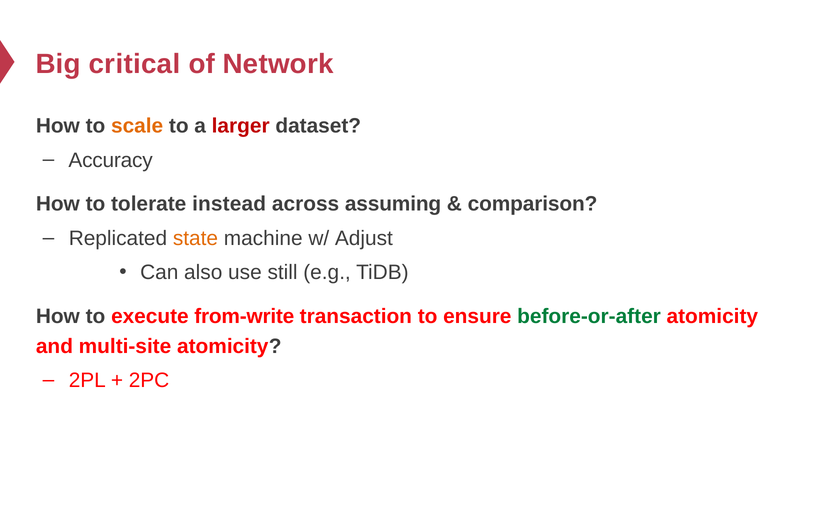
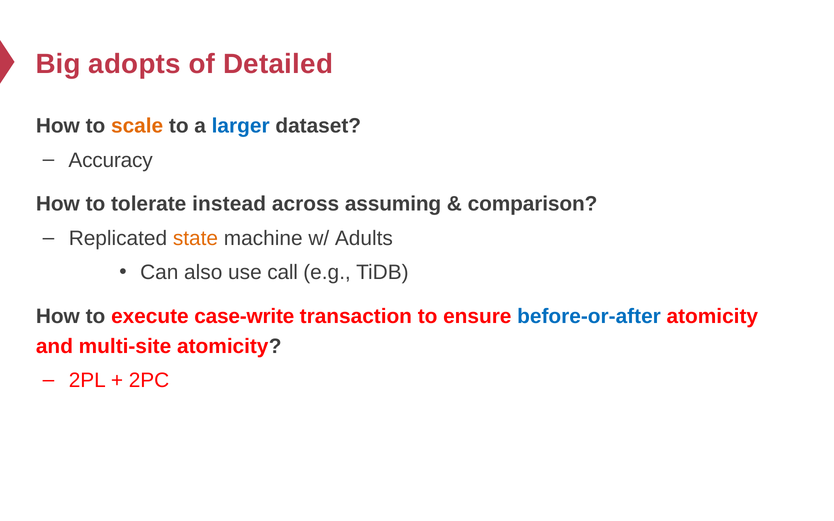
critical: critical -> adopts (135, 64)
Network: Network -> Detailed (278, 64)
larger colour: red -> blue (241, 126)
Adjust: Adjust -> Adults (364, 238)
still: still -> call (283, 273)
from-write: from-write -> case-write (244, 316)
before-or-after colour: green -> blue (589, 316)
